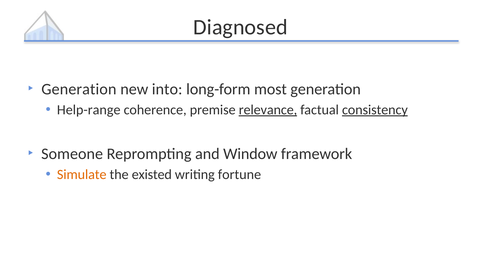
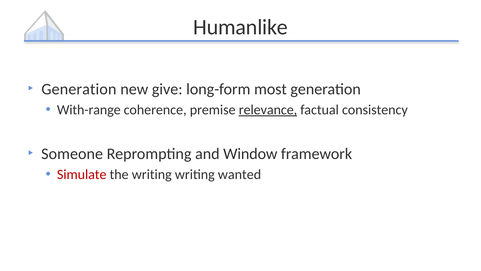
Diagnosed: Diagnosed -> Humanlike (241, 27)
new into: into -> give (167, 89)
Help-range: Help-range -> With-range (89, 110)
consistency underline: present -> none (375, 110)
Simulate colour: orange -> red (82, 174)
the existed: existed -> writing (152, 174)
fortune: fortune -> wanted (240, 174)
